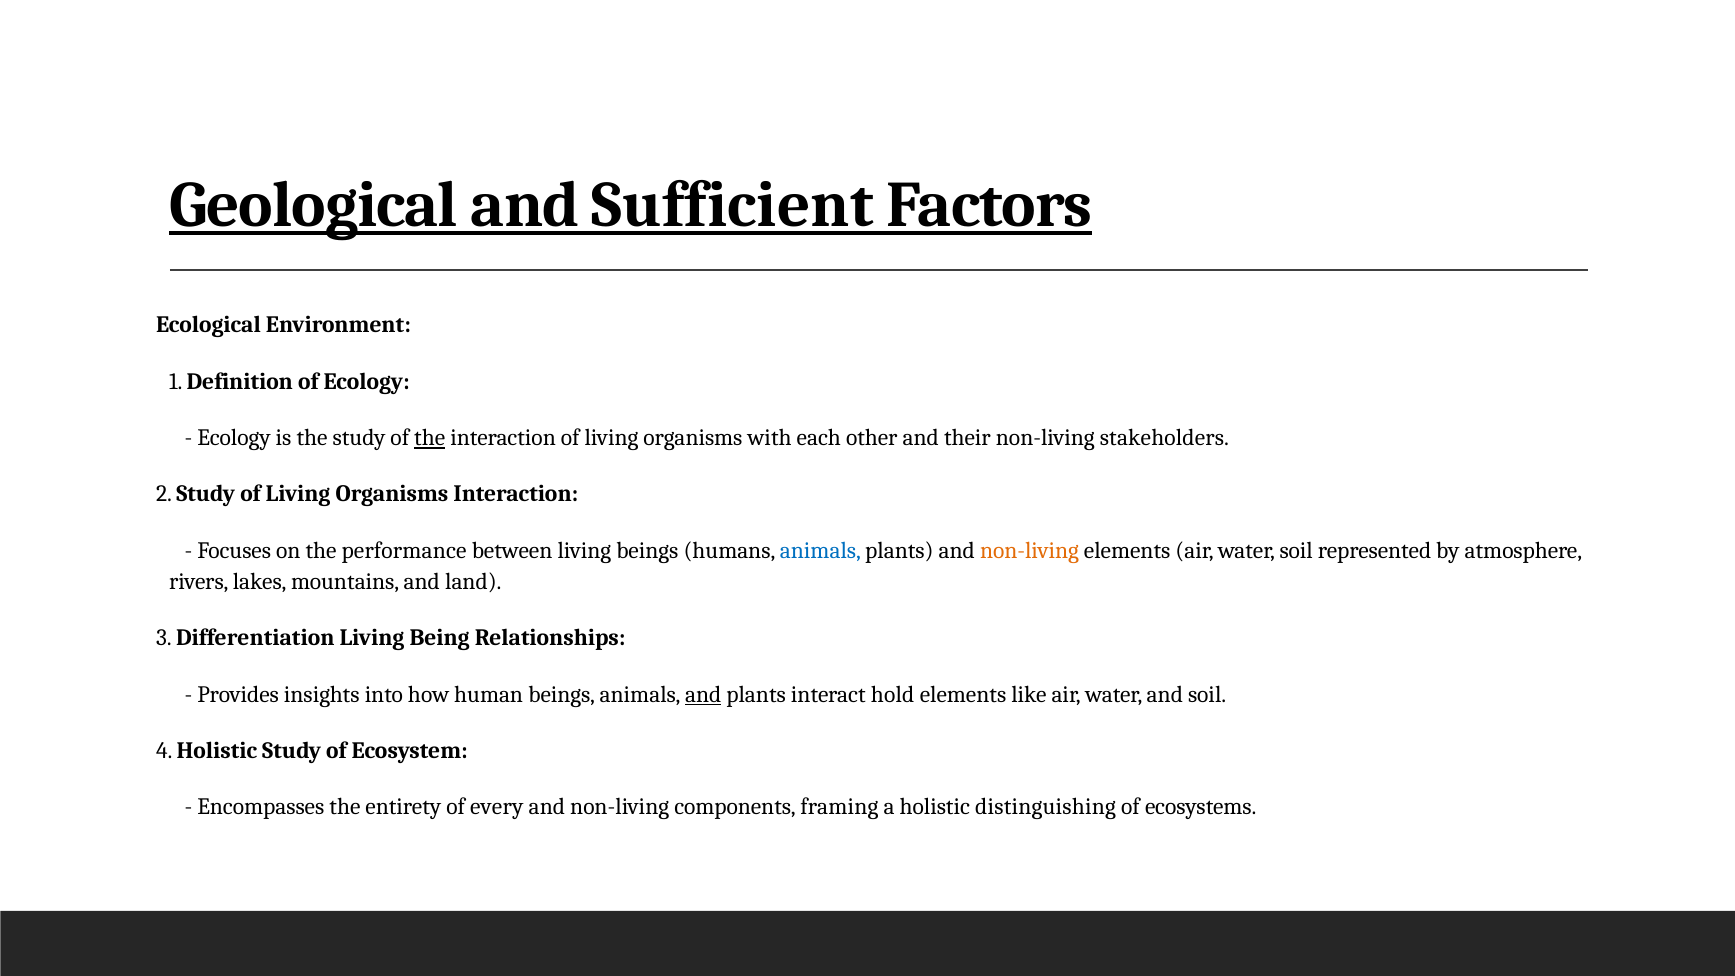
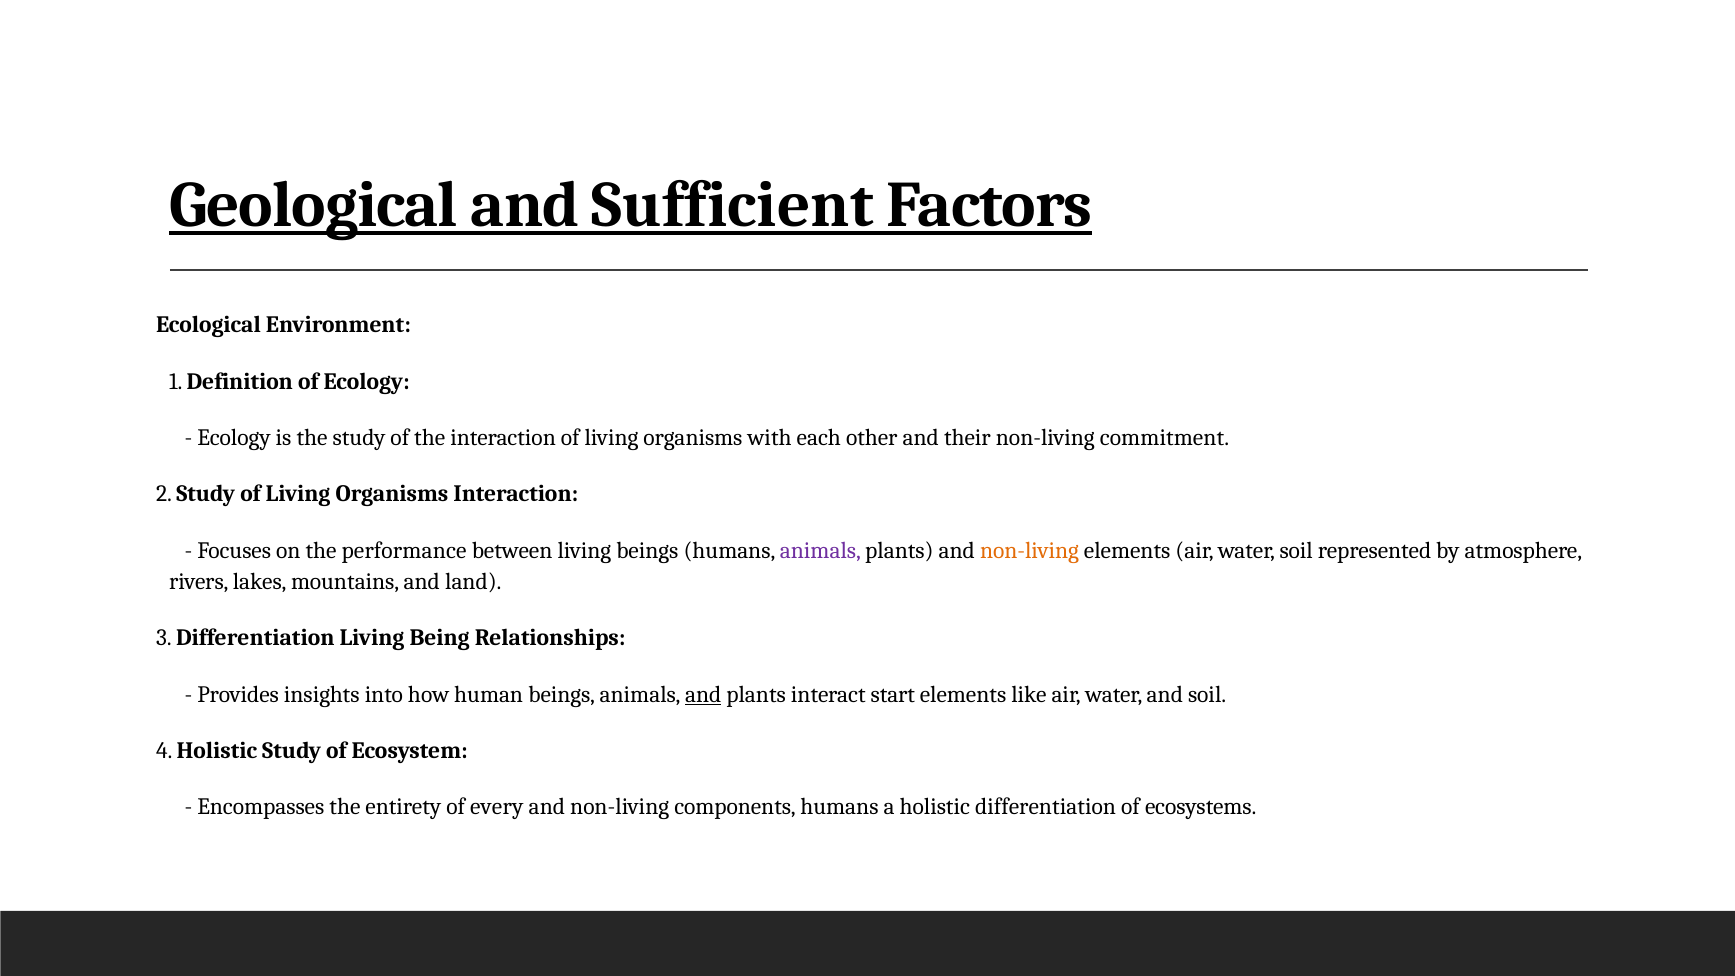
the underline: present -> none (430, 438)
stakeholders: stakeholders -> commitment (1164, 438)
animals colour: blue -> purple (820, 550)
hold: hold -> start (893, 694)
components framing: framing -> humans (839, 807)
holistic distinguishing: distinguishing -> differentiation (1046, 807)
